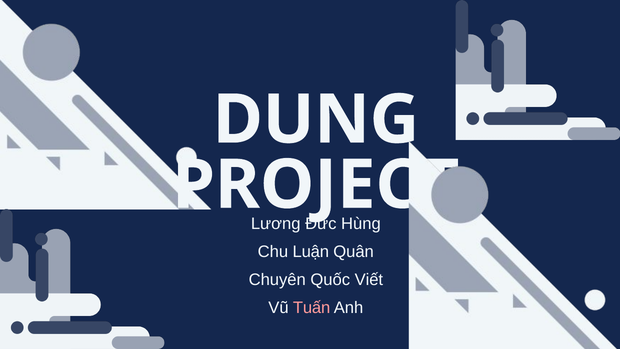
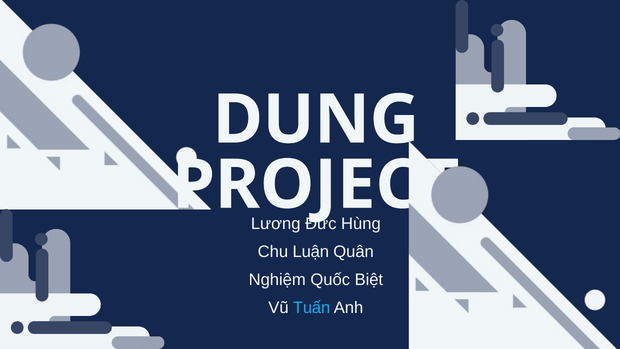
Chuyên: Chuyên -> Nghiệm (277, 280)
Viết: Viết -> Biệt (369, 280)
Tuấn colour: pink -> light blue (312, 307)
